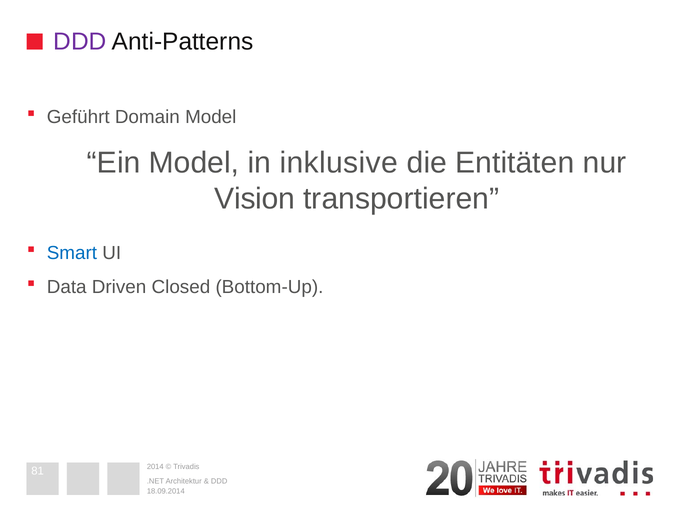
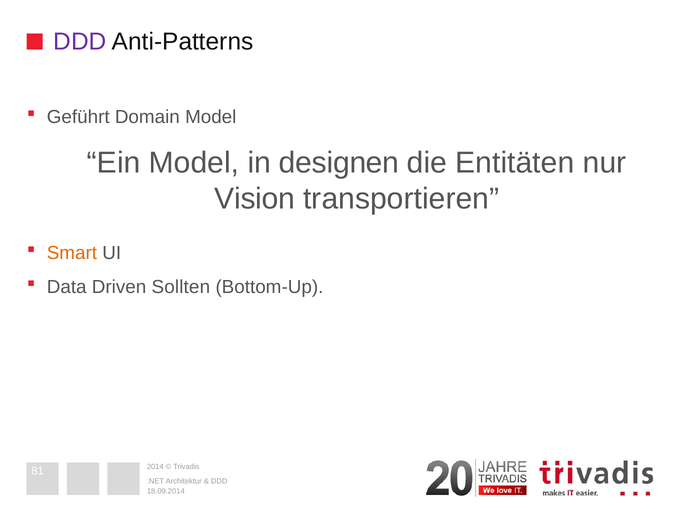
inklusive: inklusive -> designen (339, 162)
Smart colour: blue -> orange (72, 253)
Closed: Closed -> Sollten (181, 287)
